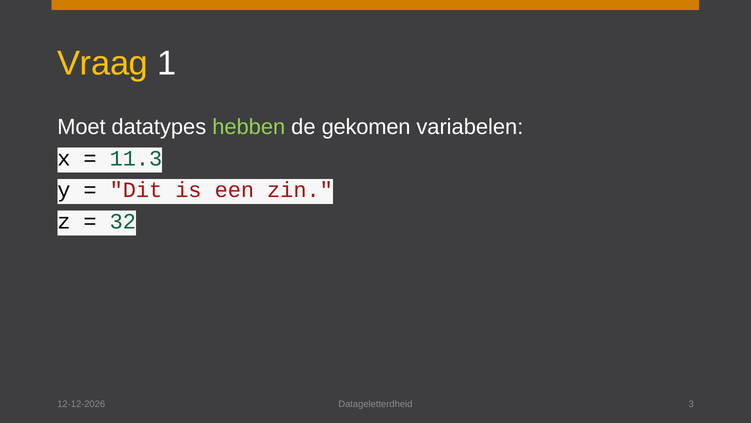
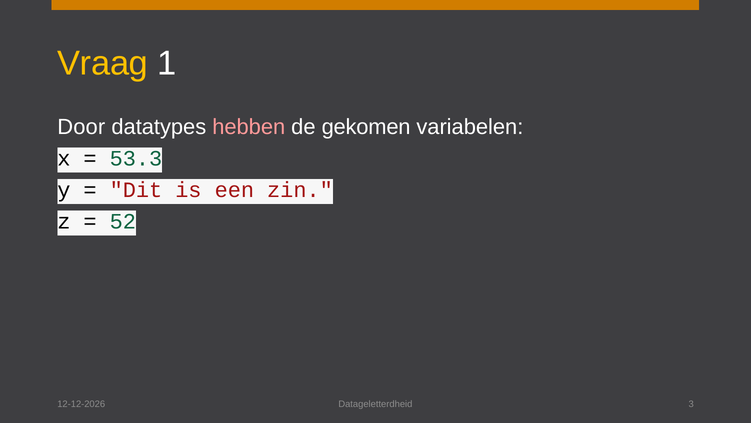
Moet: Moet -> Door (81, 127)
hebben colour: light green -> pink (249, 127)
11.3: 11.3 -> 53.3 (136, 158)
32: 32 -> 52 (123, 221)
